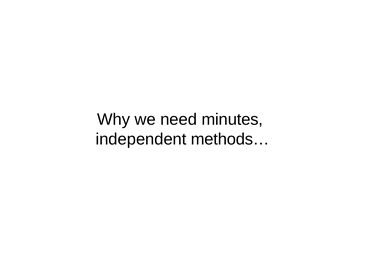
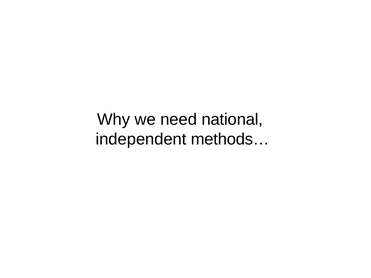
minutes: minutes -> national (232, 120)
